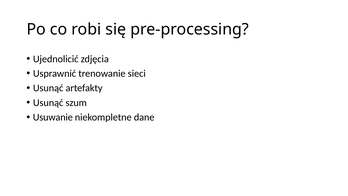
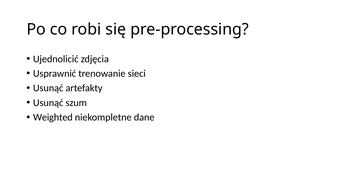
Usuwanie: Usuwanie -> Weighted (53, 117)
